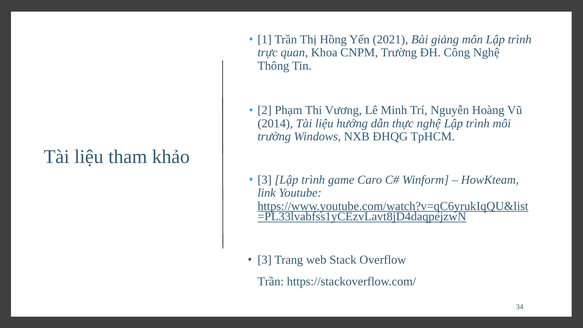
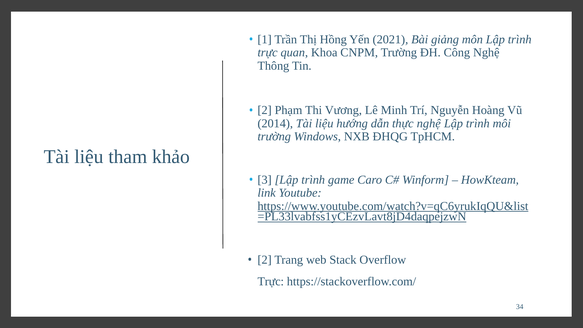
3: 3 -> 2 (265, 260)
Trần: Trần -> Trực (271, 282)
